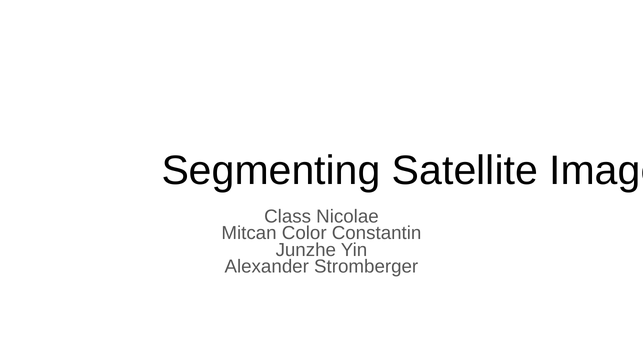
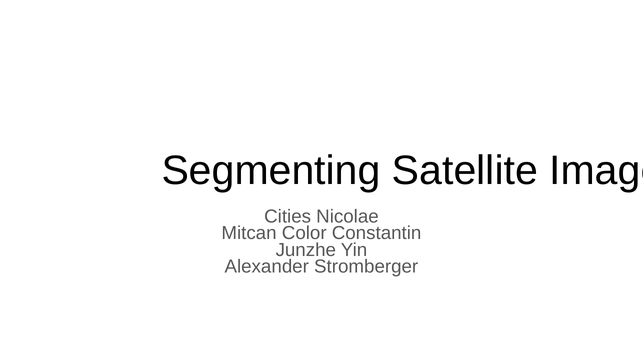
Class: Class -> Cities (288, 216)
